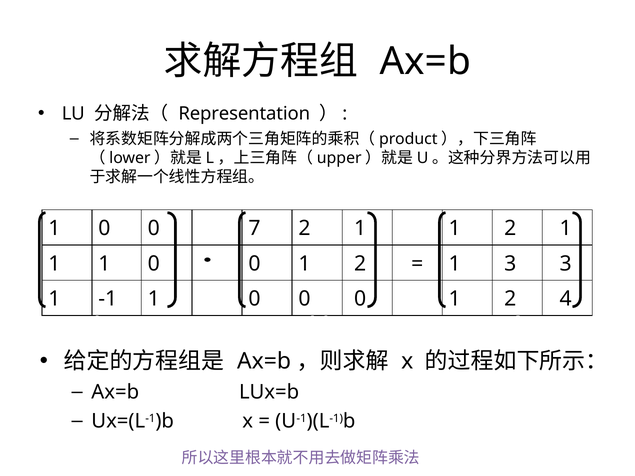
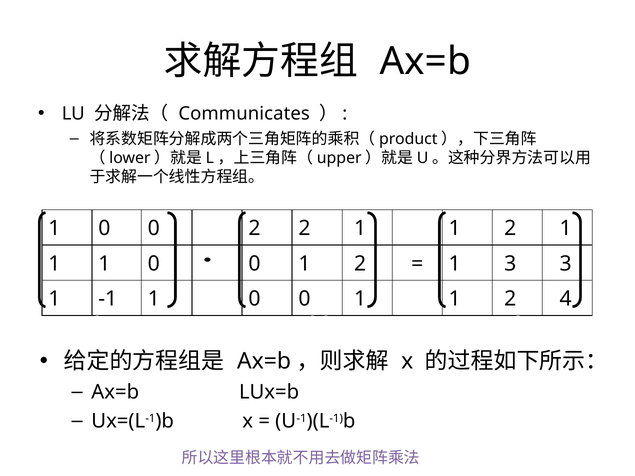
Representation: Representation -> Communicates (244, 114)
0 7: 7 -> 2 (254, 229)
0: 0 -> 1 (360, 299)
